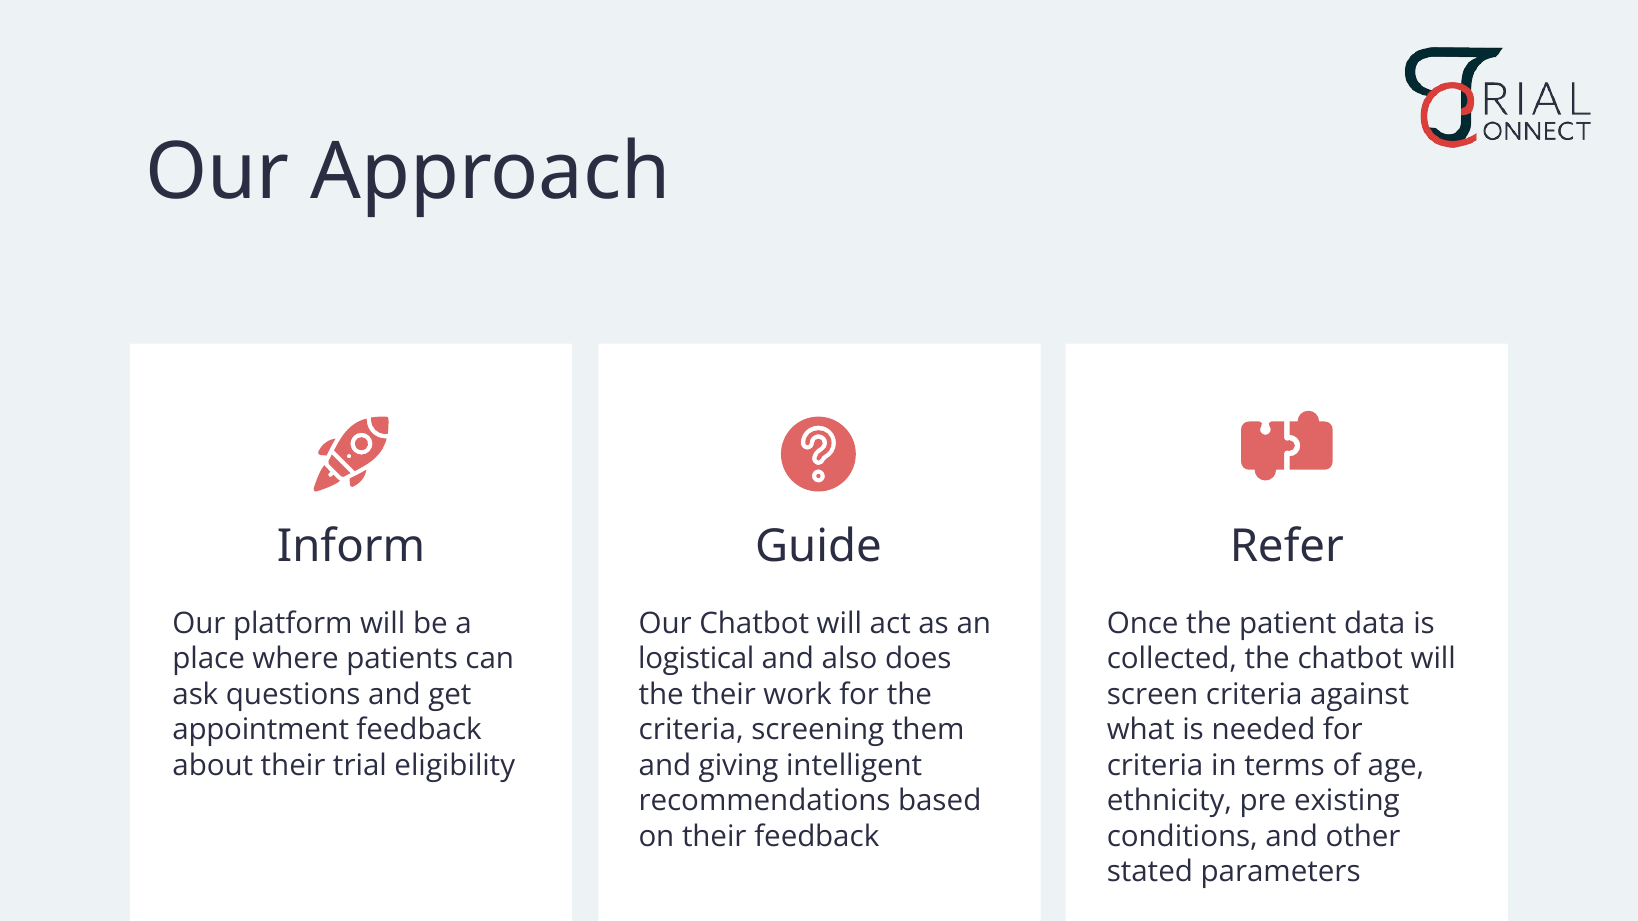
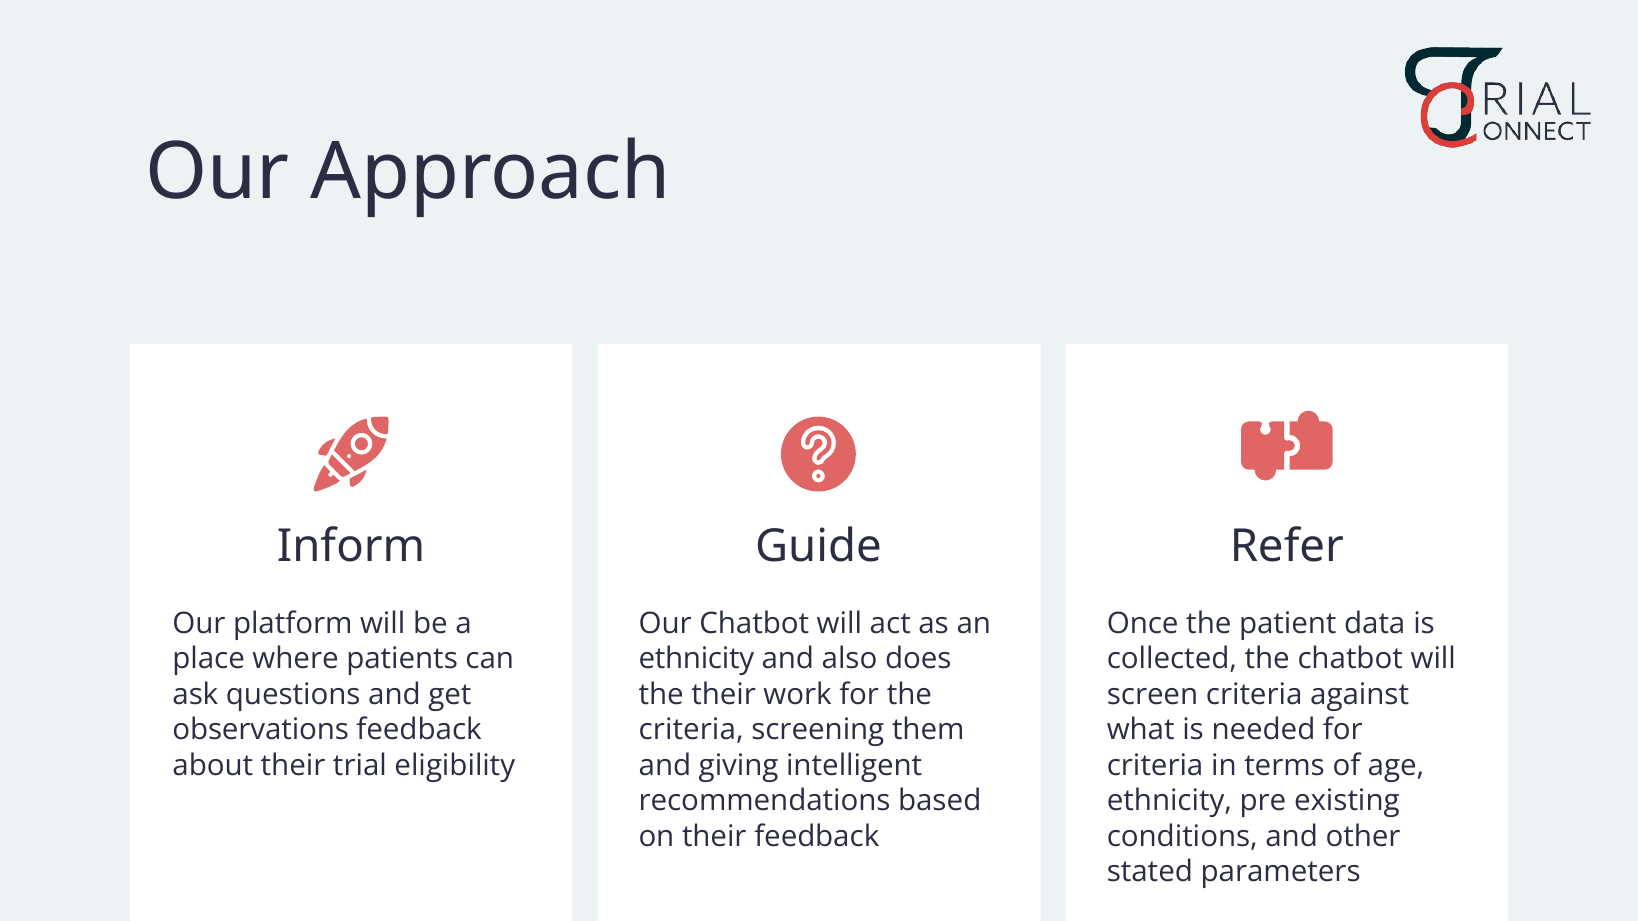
logistical: logistical -> ethnicity (696, 659)
appointment: appointment -> observations (261, 730)
